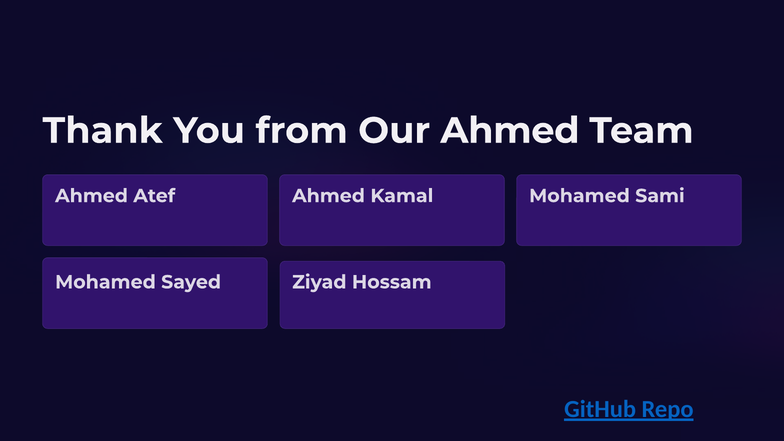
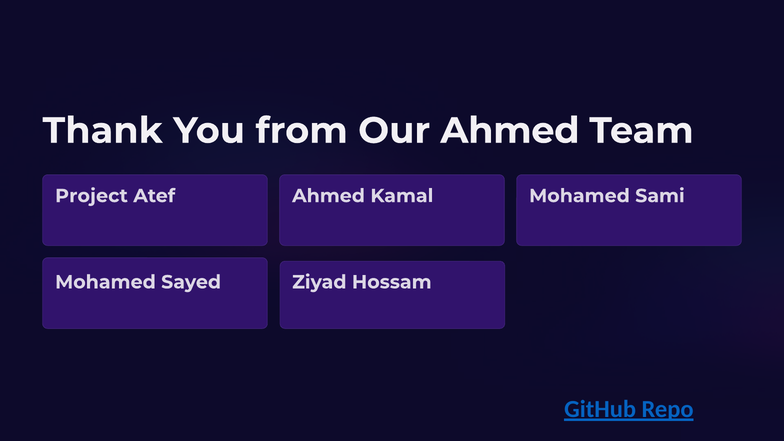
Ahmed: Ahmed -> Project (91, 196)
